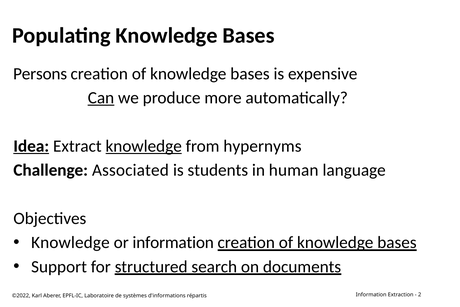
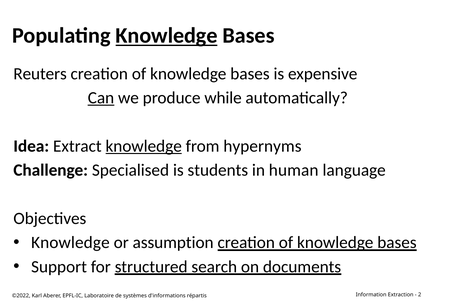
Knowledge underline: none -> present (167, 36)
Persons: Persons -> Reuters (40, 74)
more: more -> while (223, 98)
Idea underline: present -> none (31, 146)
Associated: Associated -> Specialised (131, 170)
or information: information -> assumption (173, 242)
